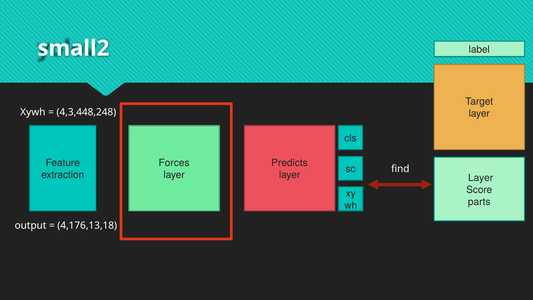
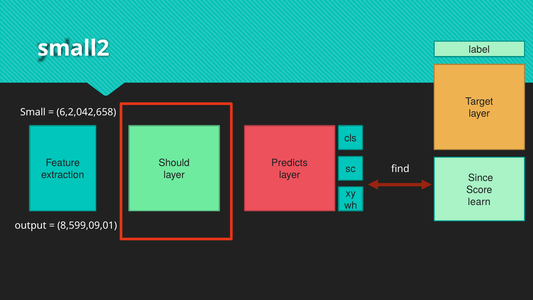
Xywh: Xywh -> Small (33, 112)
4,3,448,248: 4,3,448,248 -> 6,2,042,658 (86, 112)
Forces: Forces -> Should (174, 163)
Layer: Layer -> Since (481, 178)
parts: parts -> learn (479, 202)
4,176,13,18: 4,176,13,18 -> 8,599,09,01 (87, 225)
